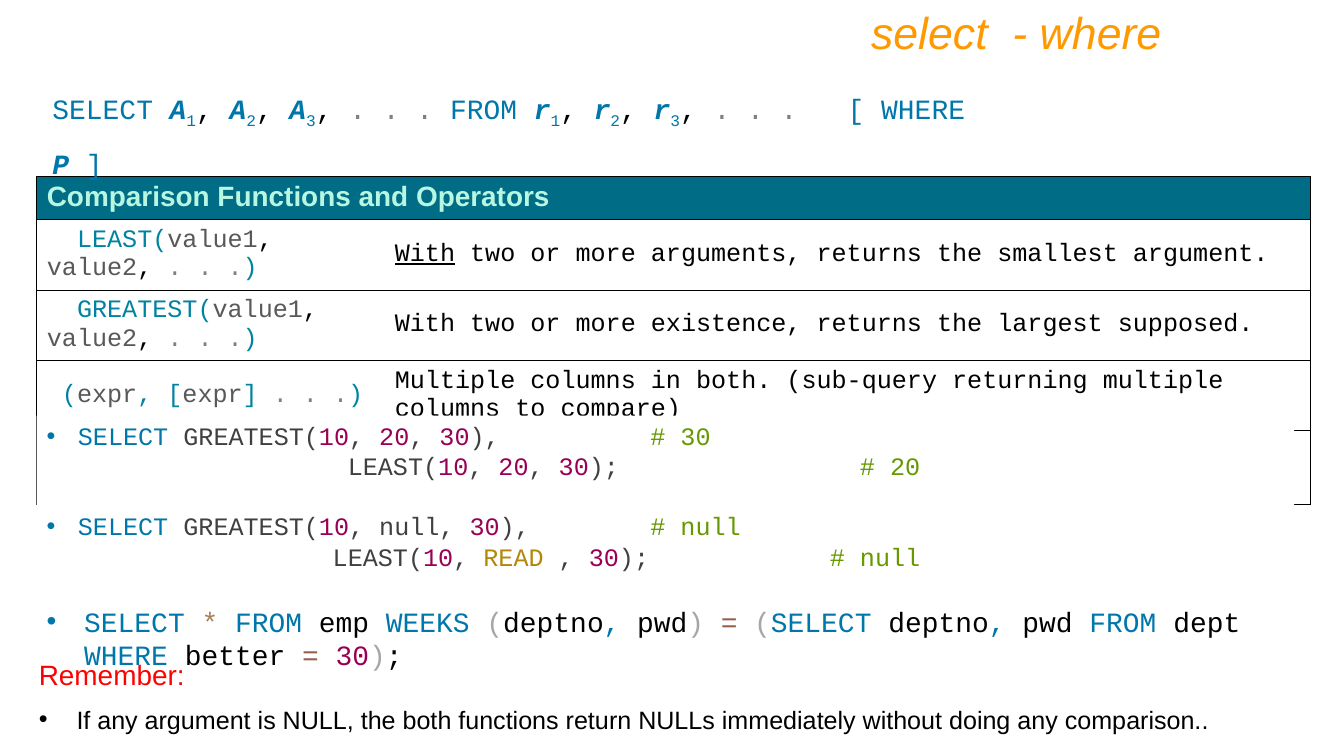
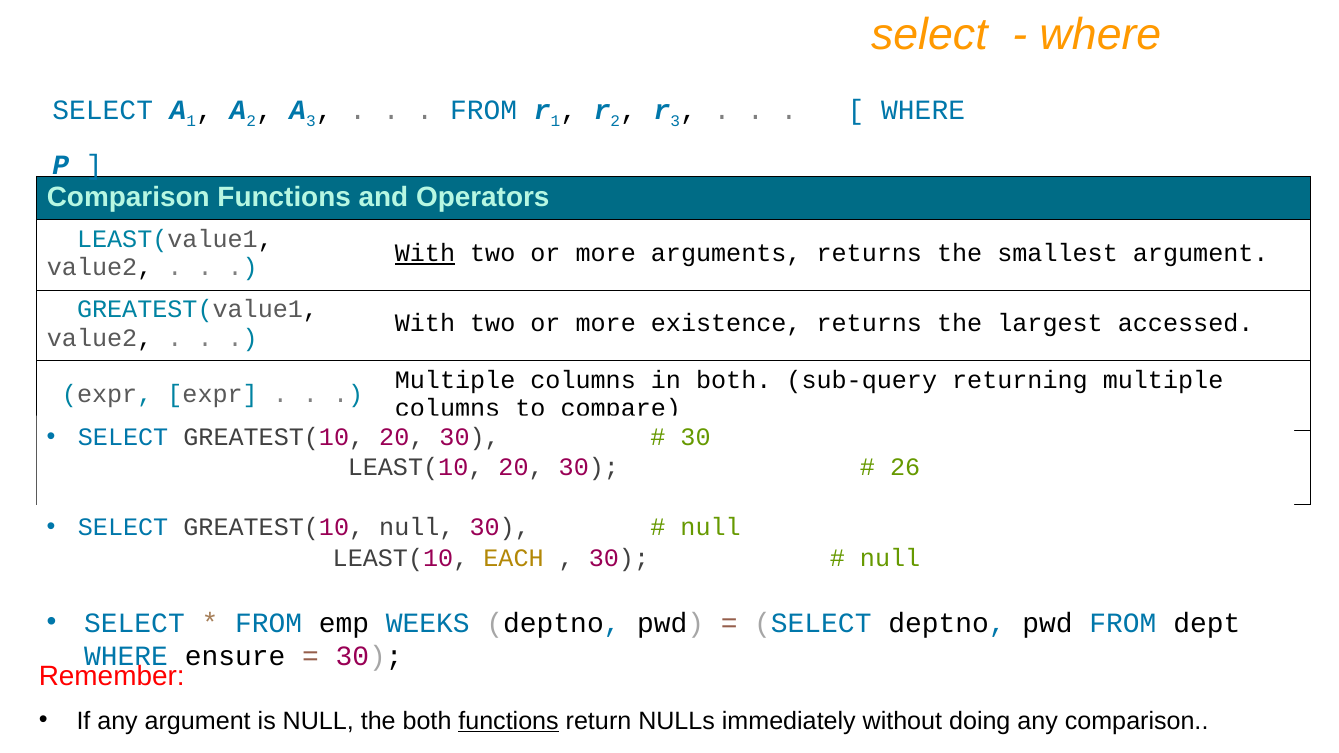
supposed: supposed -> accessed (1186, 324)
20: 20 -> 26 (905, 468)
READ: READ -> EACH (514, 558)
better: better -> ensure (235, 657)
functions underline: none -> present (509, 721)
